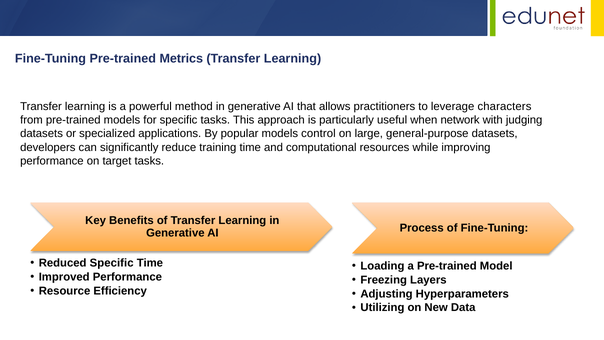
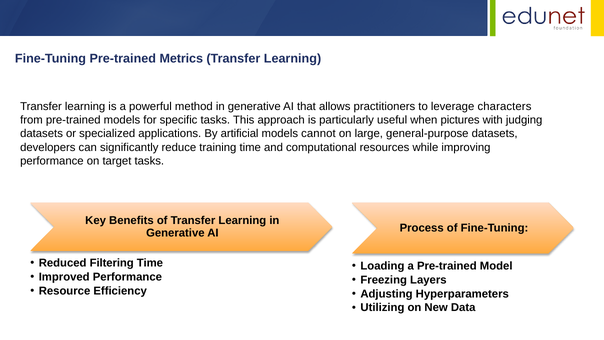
network: network -> pictures (460, 120)
popular: popular -> artificial (240, 134)
control: control -> cannot (318, 134)
Specific: Specific -> Filtering (112, 263)
